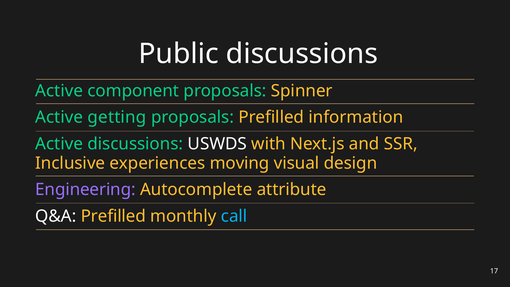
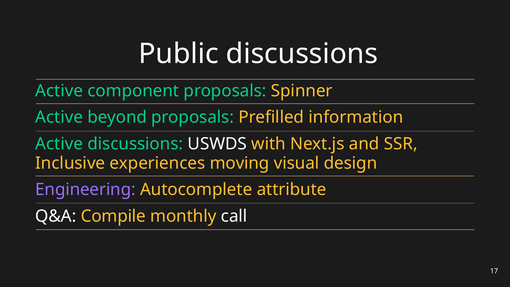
getting: getting -> beyond (117, 117)
Q&A Prefilled: Prefilled -> Compile (113, 216)
call colour: light blue -> white (234, 216)
